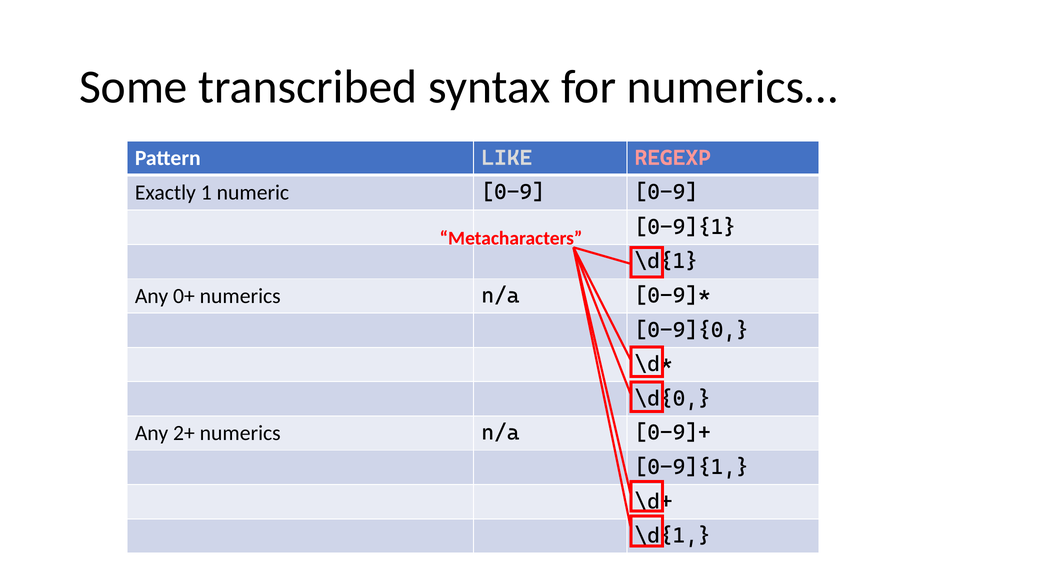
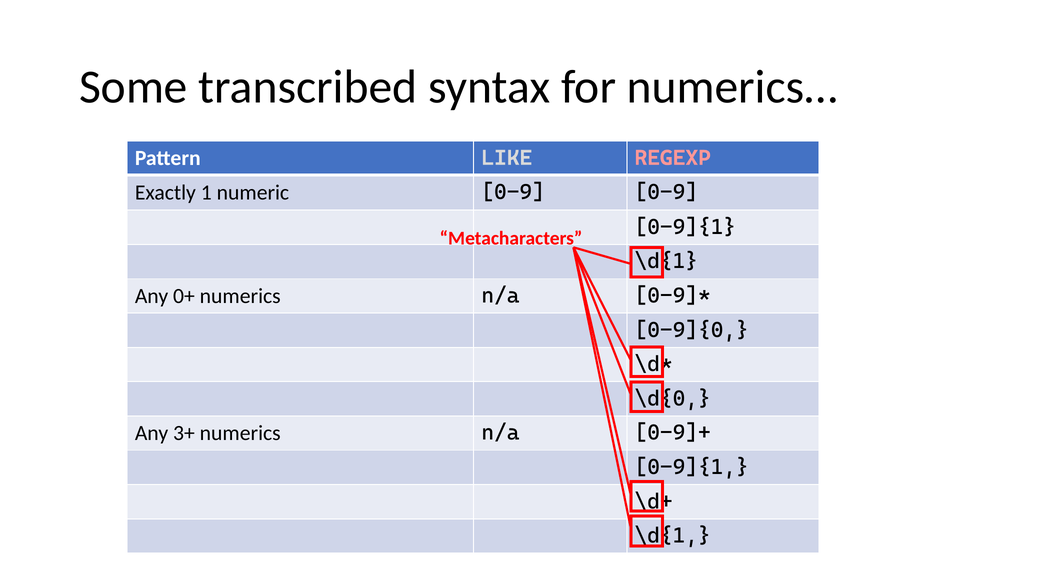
2+: 2+ -> 3+ (184, 433)
